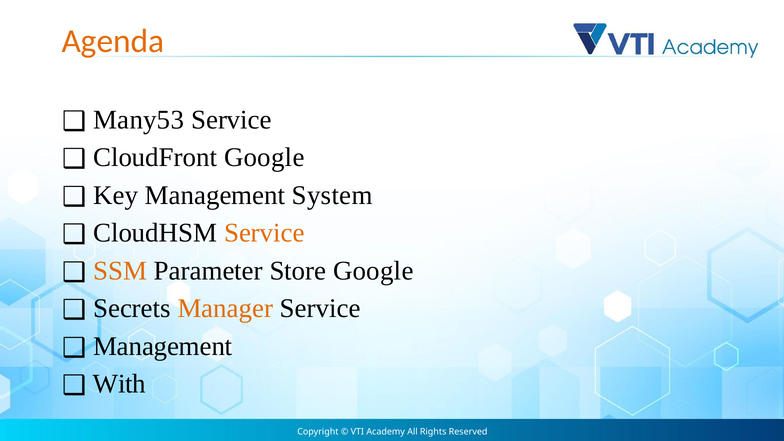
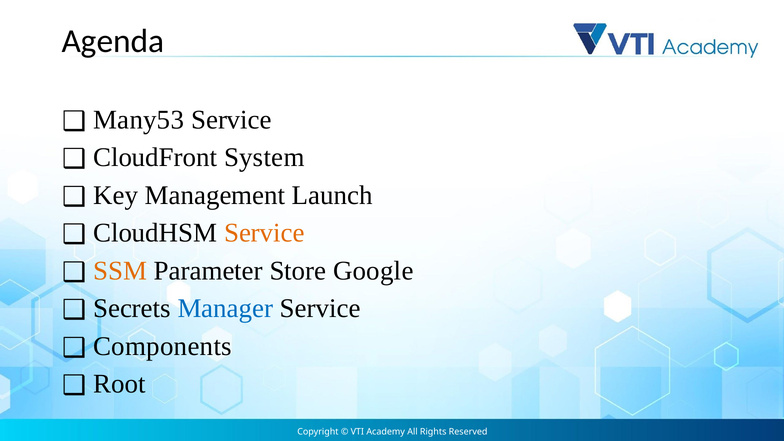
Agenda colour: orange -> black (113, 41)
CloudFront Google: Google -> System (264, 157)
System: System -> Launch (332, 195)
Manager colour: orange -> blue (225, 308)
Management: Management -> Components (163, 346)
With: With -> Root (119, 384)
